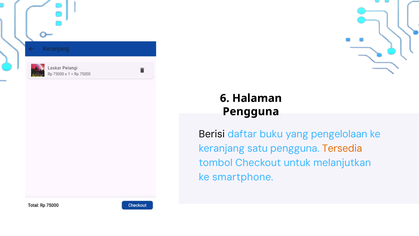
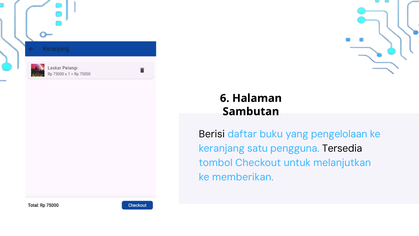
Pengguna: Pengguna -> Sambutan (251, 111)
Tersedia colour: orange -> black (342, 148)
smartphone: smartphone -> memberikan (243, 177)
